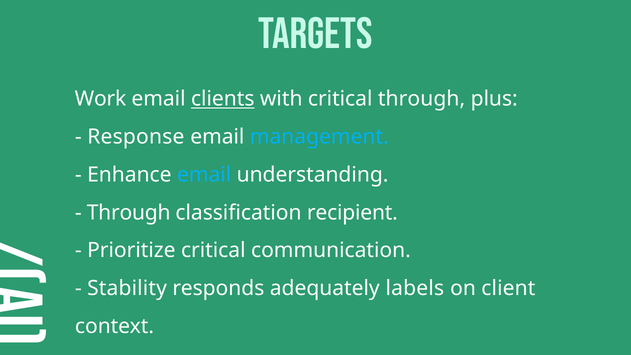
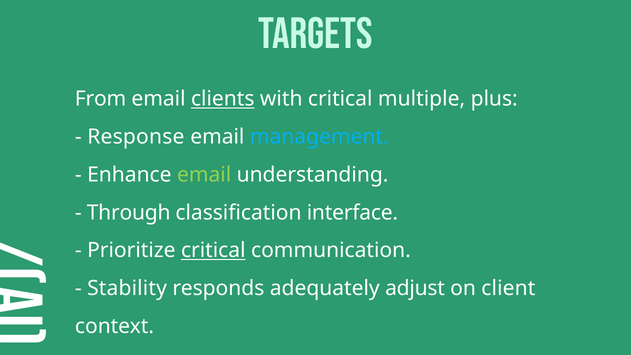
Work: Work -> From (101, 99)
critical through: through -> multiple (422, 99)
email colour: light blue -> light green (204, 175)
recipient: recipient -> interface (352, 213)
critical underline: none -> present (213, 250)
labels: labels -> adjust (415, 288)
